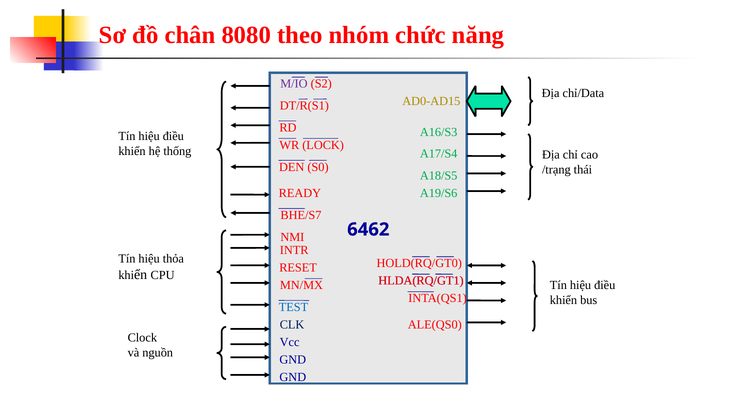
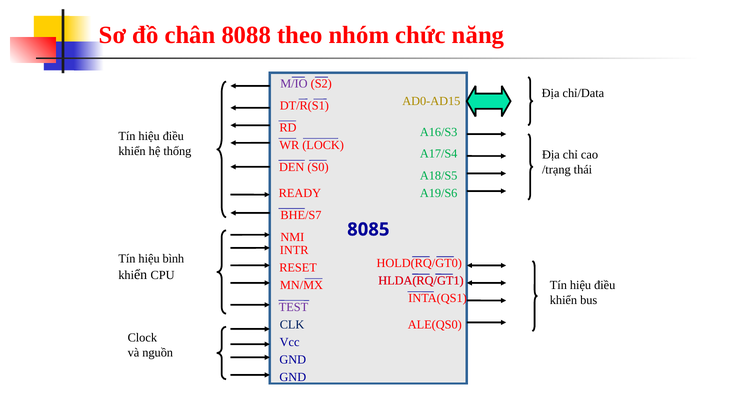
8080: 8080 -> 8088 (246, 35)
6462: 6462 -> 8085 (368, 229)
thỏa: thỏa -> bình (173, 259)
TEST colour: blue -> purple (294, 307)
